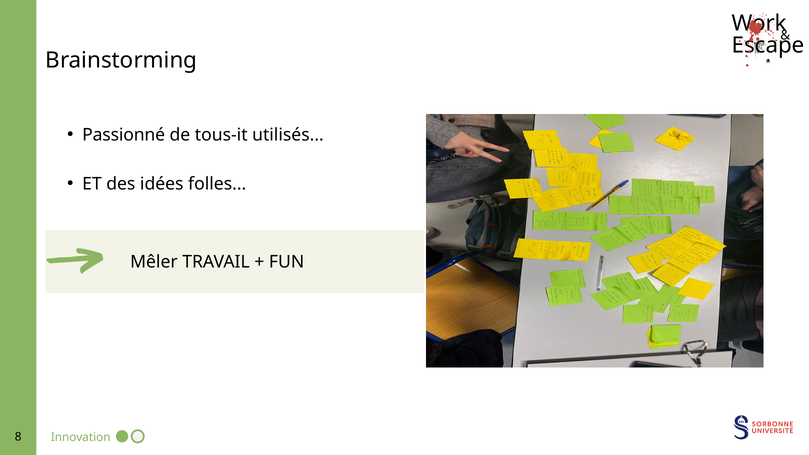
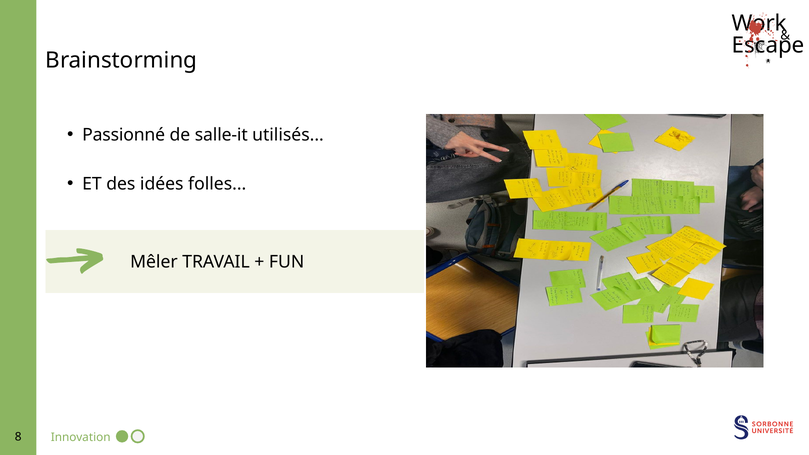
tous-it: tous-it -> salle-it (221, 135)
